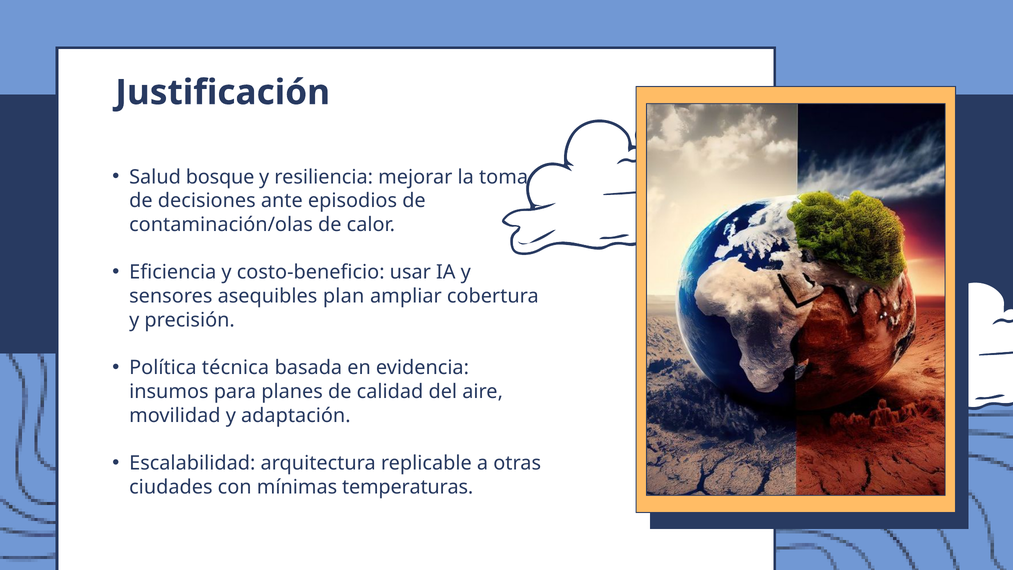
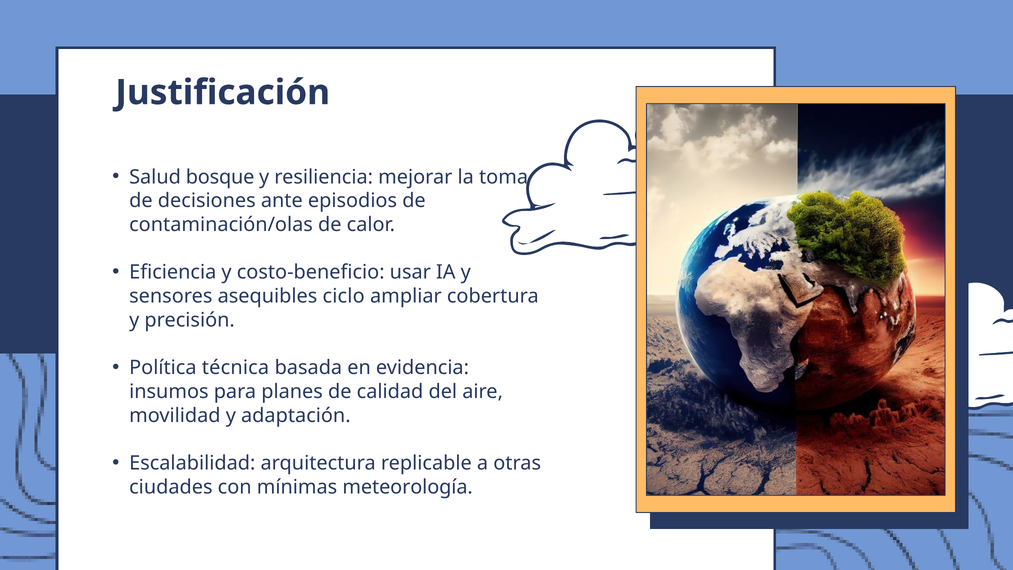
plan: plan -> ciclo (344, 296)
temperaturas: temperaturas -> meteorología (408, 487)
